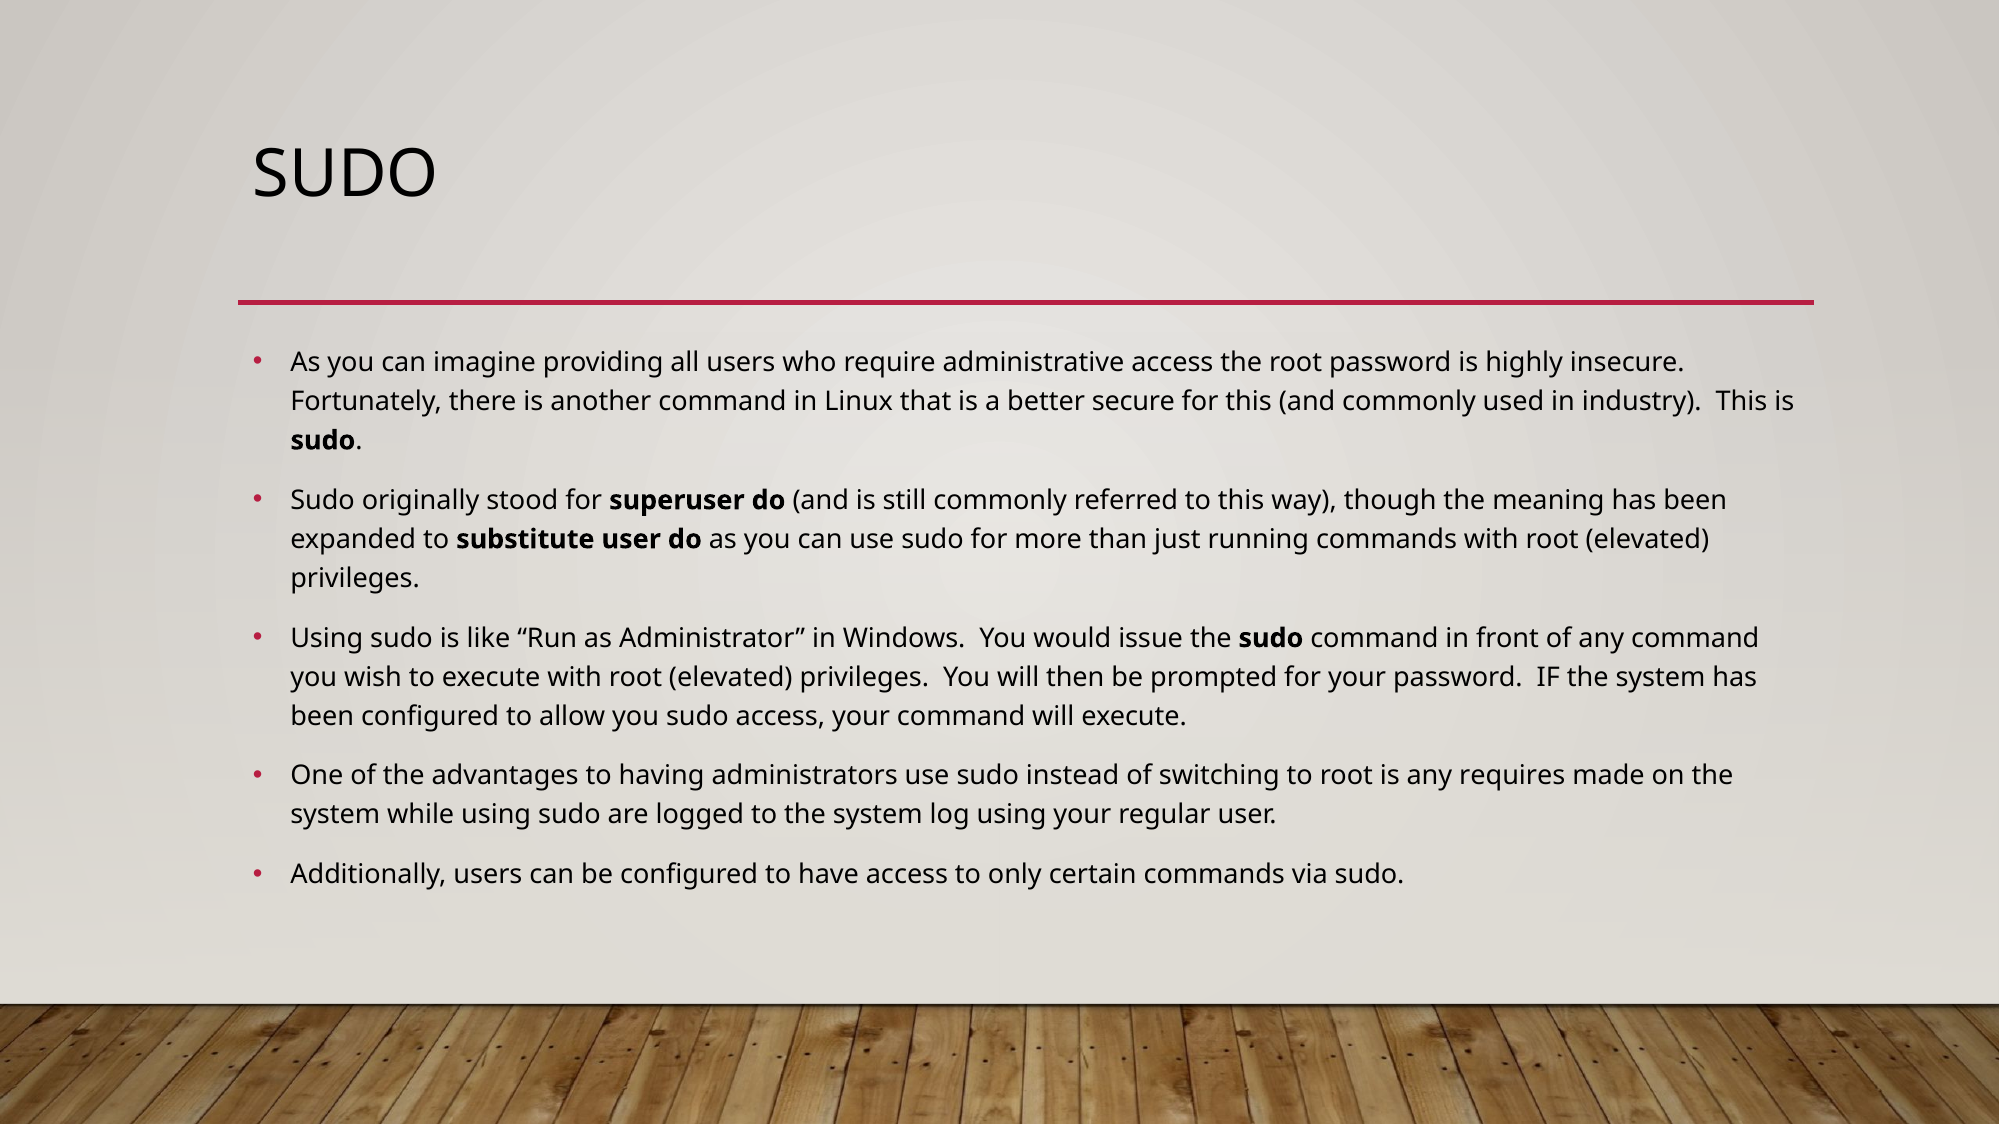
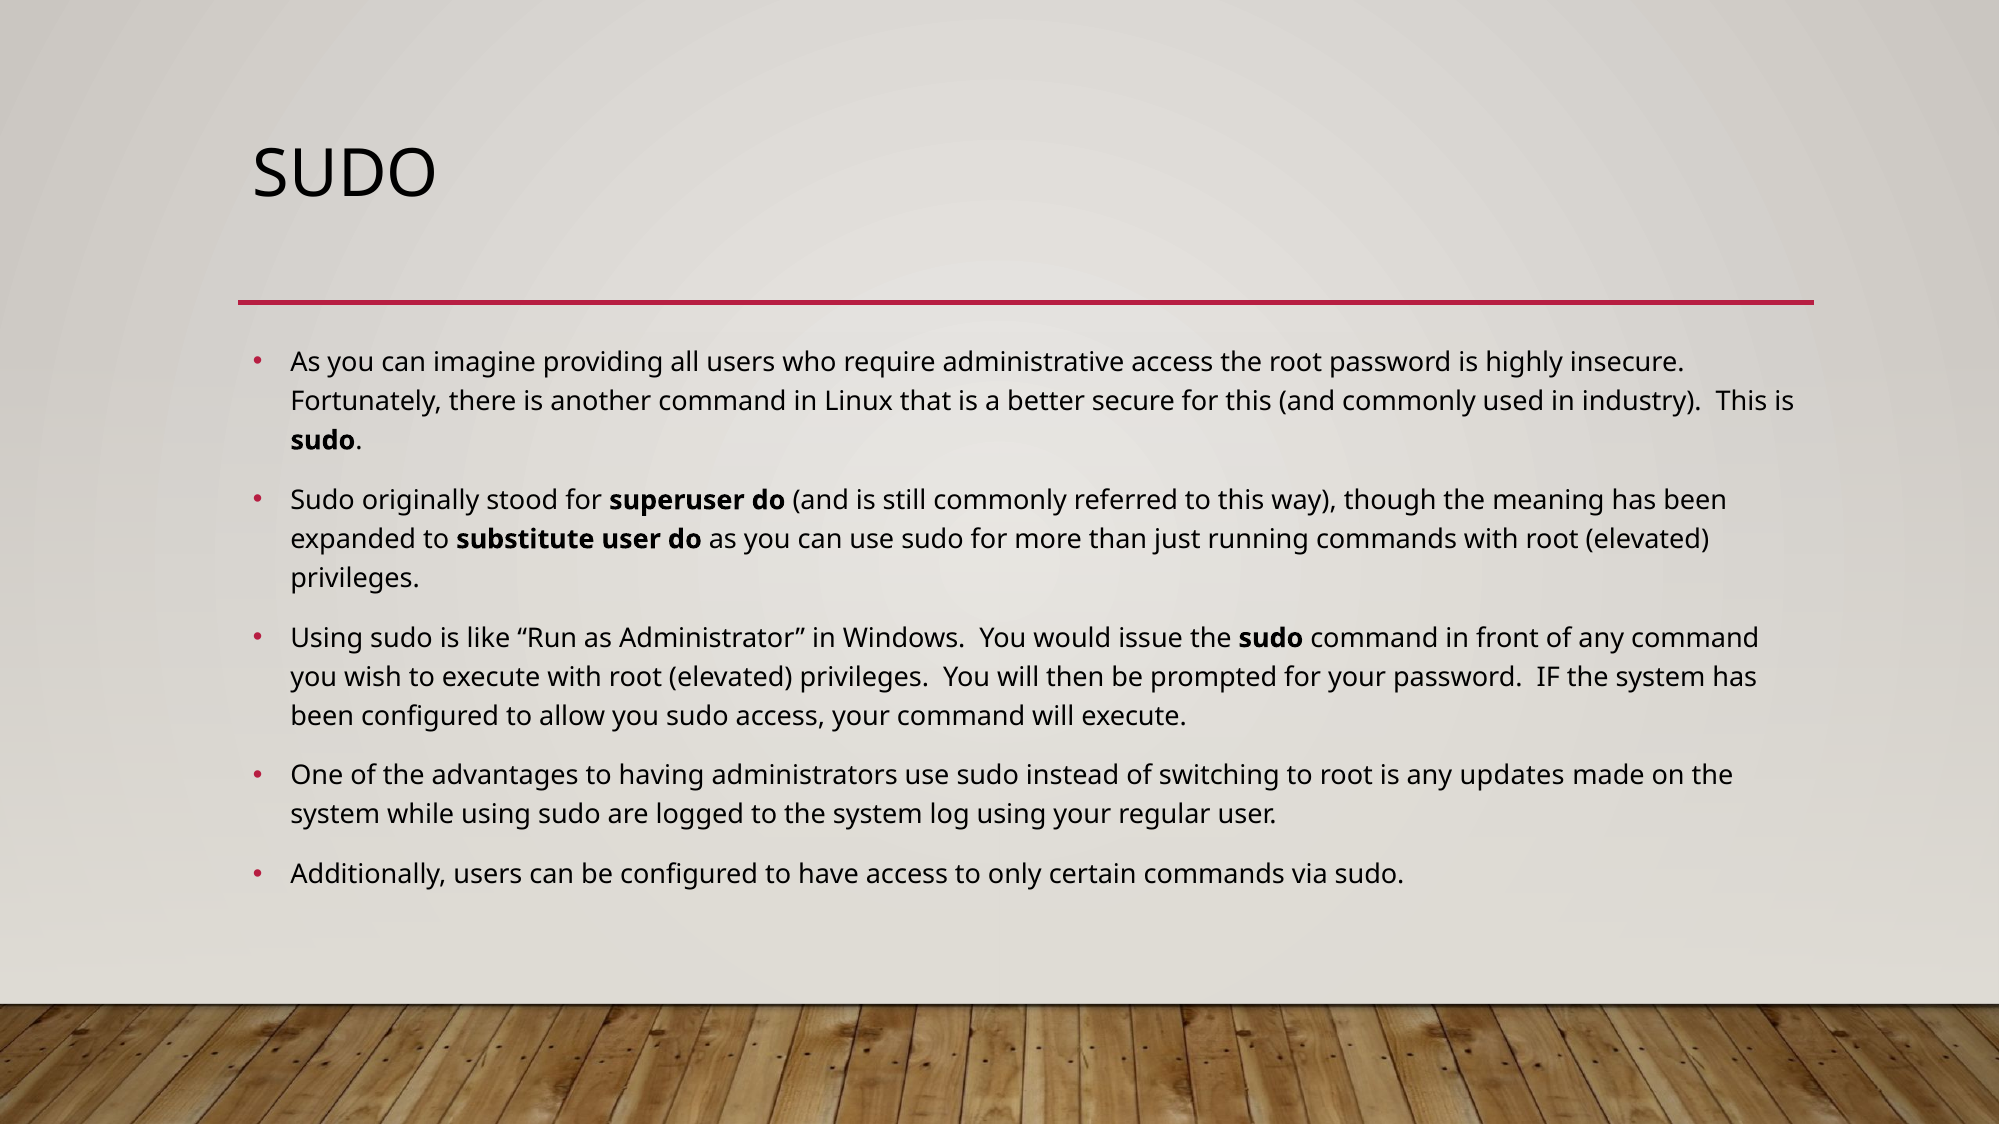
requires: requires -> updates (1512, 776)
